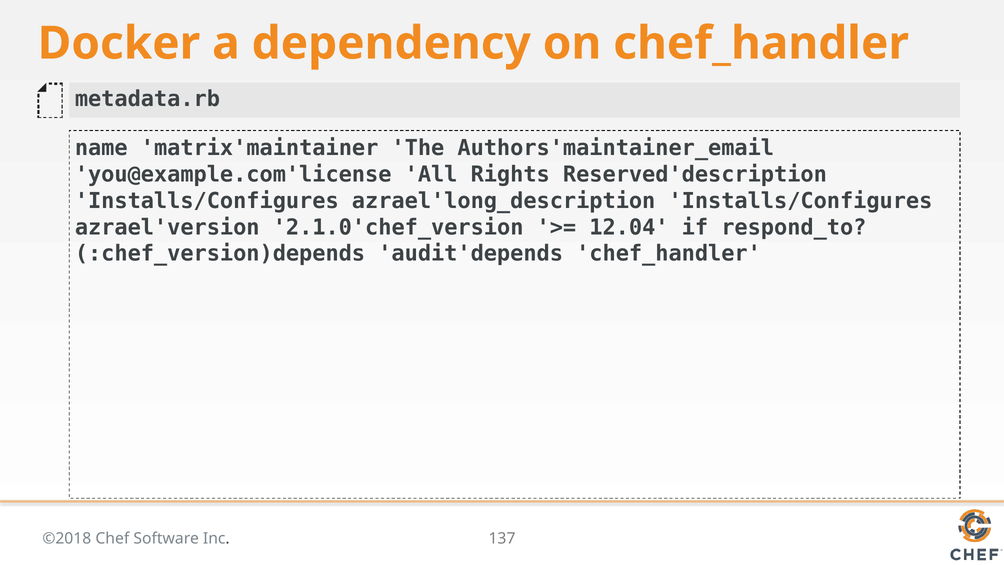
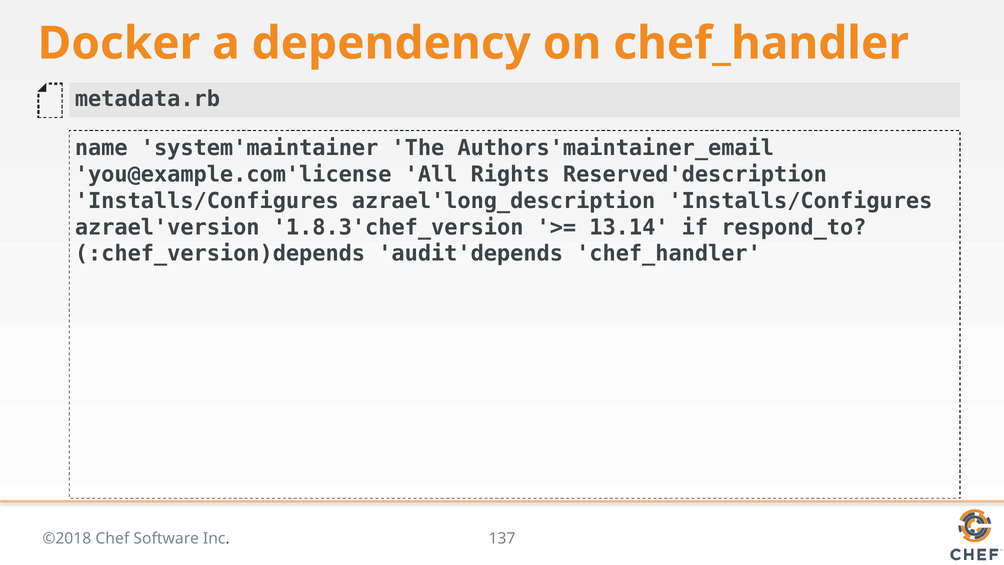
matrix'maintainer: matrix'maintainer -> system'maintainer (260, 148)
2.1.0'chef_version: 2.1.0'chef_version -> 1.8.3'chef_version (398, 227)
12.04: 12.04 -> 13.14 (629, 227)
